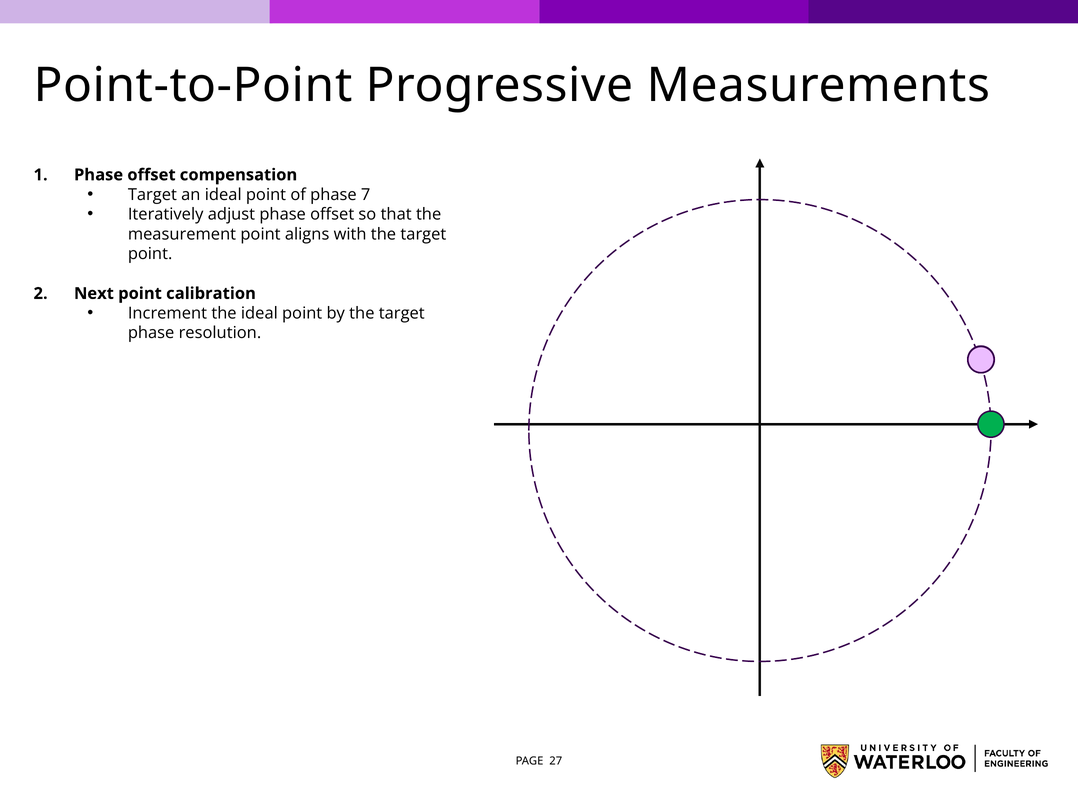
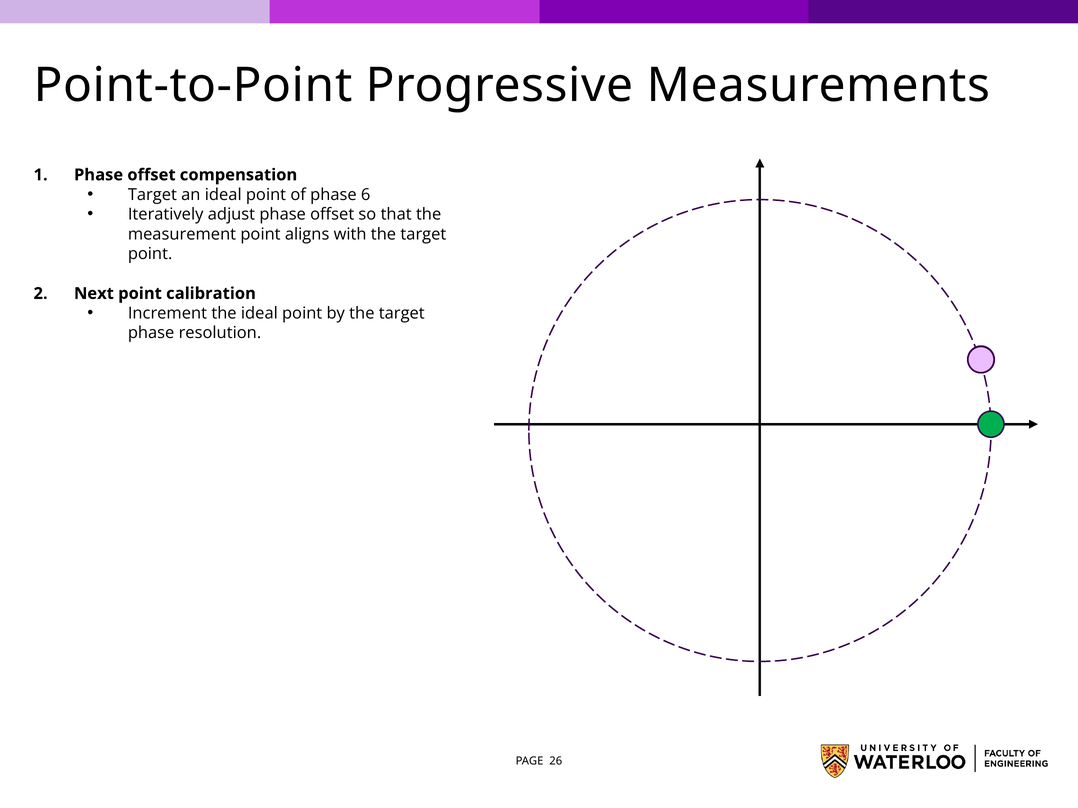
7: 7 -> 6 (366, 195)
27: 27 -> 26 (556, 761)
